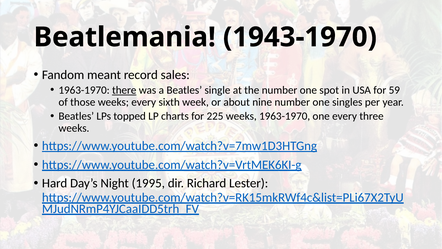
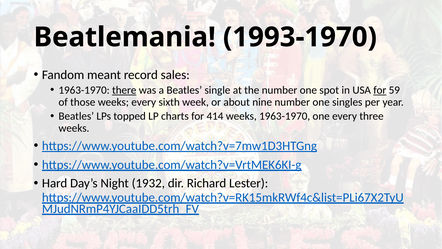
1943-1970: 1943-1970 -> 1993-1970 (300, 37)
for underline: none -> present (380, 90)
225: 225 -> 414 (215, 116)
1995: 1995 -> 1932 (148, 183)
